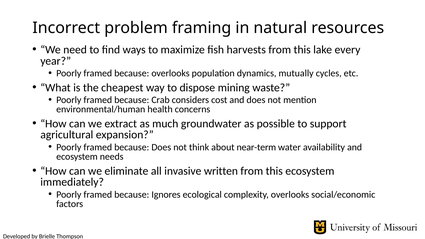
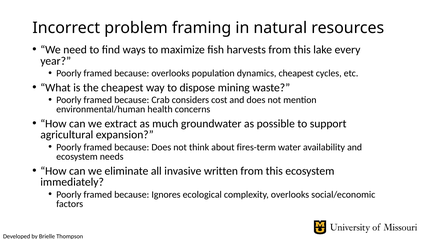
dynamics mutually: mutually -> cheapest (296, 73)
near-term: near-term -> fires-term (256, 147)
